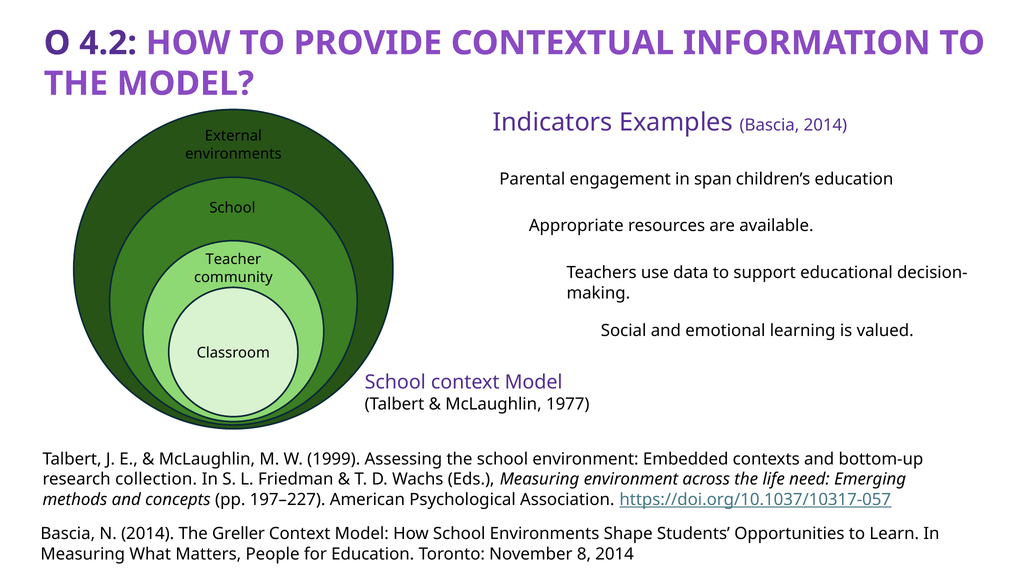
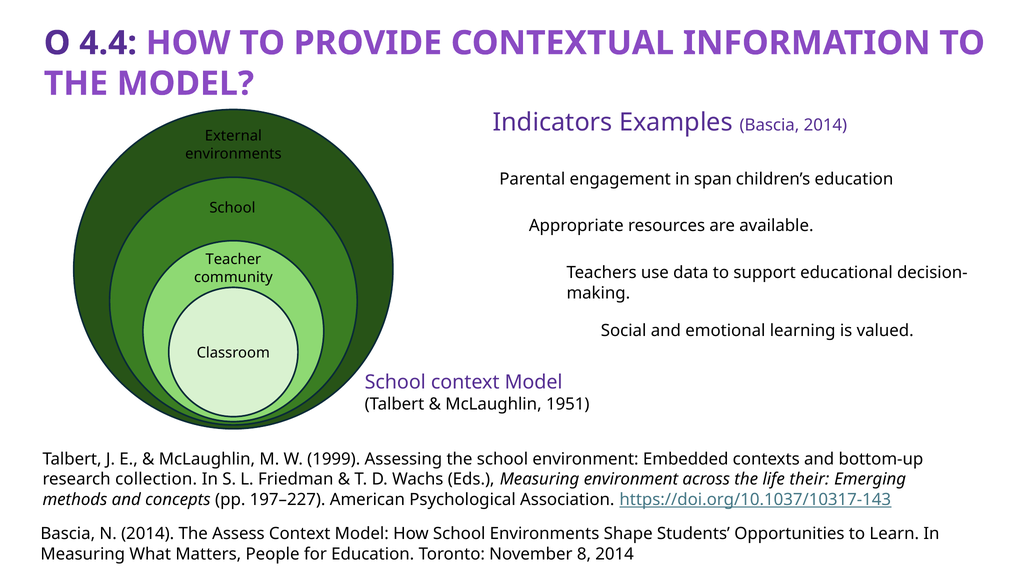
4.2: 4.2 -> 4.4 (108, 43)
1977: 1977 -> 1951 (568, 404)
need: need -> their (809, 479)
https://doi.org/10.1037/10317-057: https://doi.org/10.1037/10317-057 -> https://doi.org/10.1037/10317-143 (755, 499)
Greller: Greller -> Assess (238, 534)
